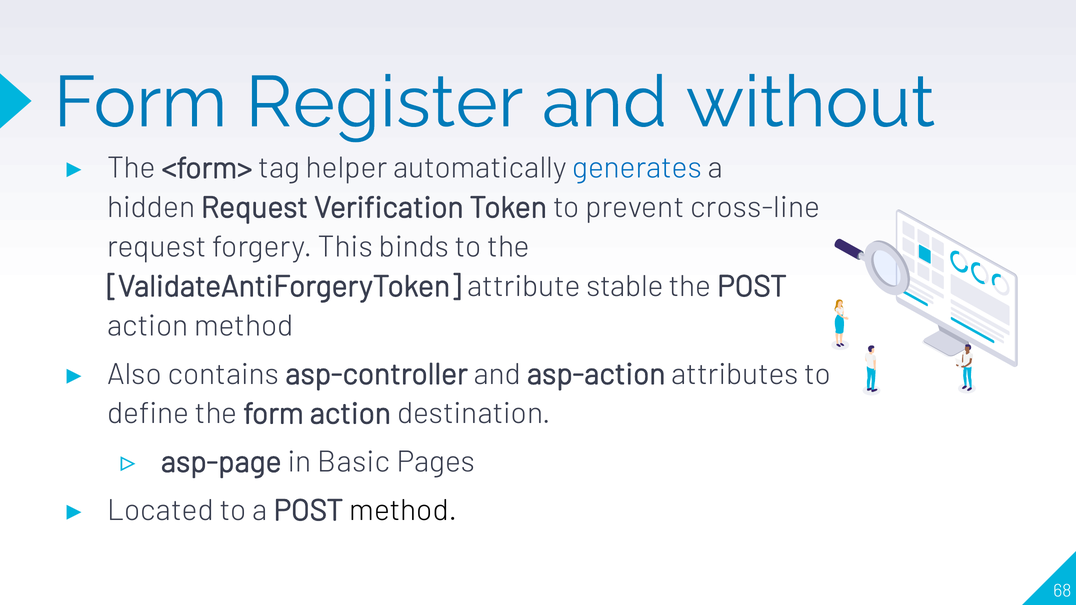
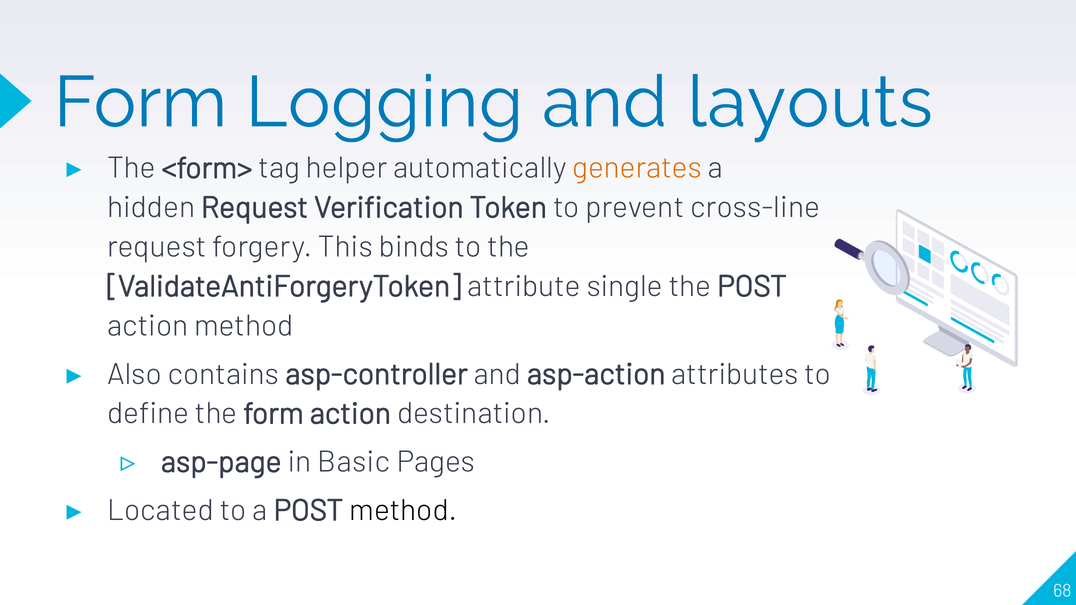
Register: Register -> Logging (384, 103)
without: without -> layouts (810, 103)
generates colour: blue -> orange (637, 168)
stable: stable -> single (625, 286)
